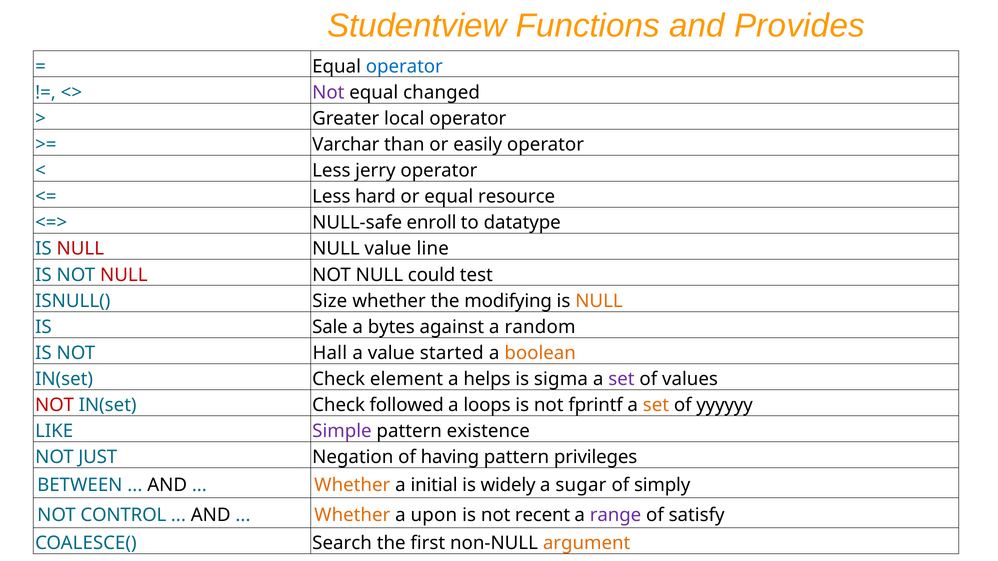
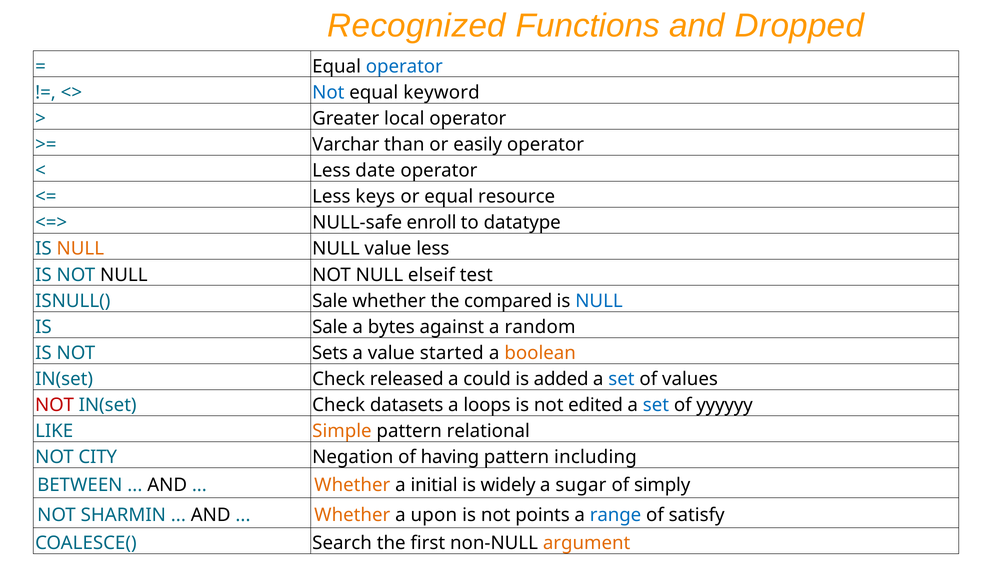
Studentview: Studentview -> Recognized (417, 26)
Provides: Provides -> Dropped (800, 26)
Not colour: purple -> blue (328, 92)
changed: changed -> keyword (442, 92)
jerry: jerry -> date (375, 171)
hard: hard -> keys (375, 197)
NULL colour: red -> orange (80, 249)
value line: line -> less (433, 249)
NULL colour: red -> black (124, 275)
could: could -> elseif (431, 275)
ISNULL( Size: Size -> Sale (330, 301)
modifying: modifying -> compared (508, 301)
NULL colour: orange -> blue (599, 301)
Hall: Hall -> Sets (330, 353)
element: element -> released (407, 379)
helps: helps -> could (487, 379)
sigma: sigma -> added (561, 379)
set colour: purple -> blue (621, 379)
followed: followed -> datasets (407, 405)
fprintf: fprintf -> edited (596, 405)
set colour: orange -> blue (656, 405)
Simple colour: purple -> orange (342, 431)
existence: existence -> relational (488, 431)
JUST: JUST -> CITY (98, 458)
privileges: privileges -> including (595, 458)
CONTROL: CONTROL -> SHARMIN (123, 516)
recent: recent -> points (543, 516)
range colour: purple -> blue (616, 516)
